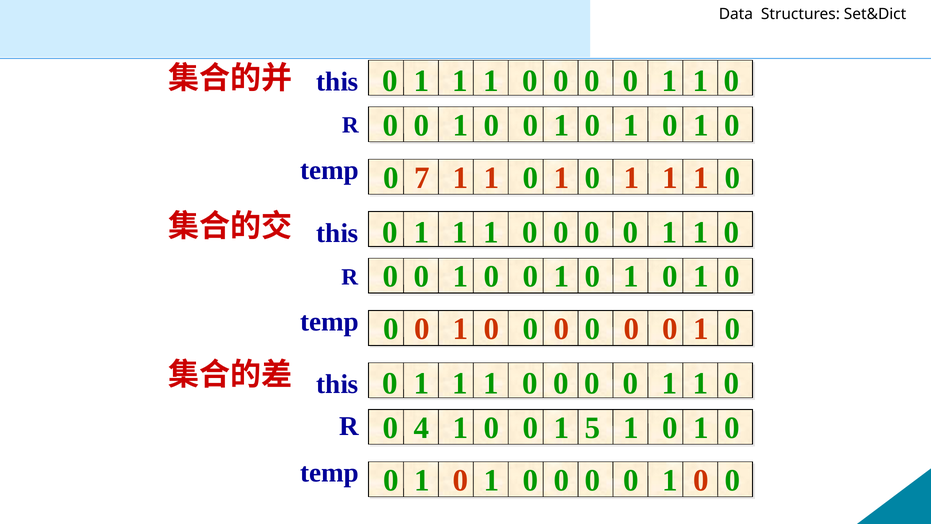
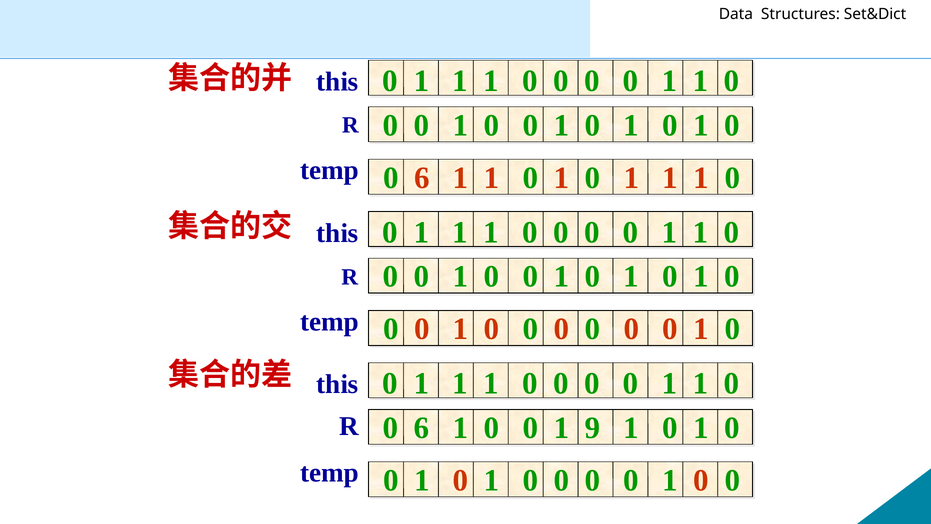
7: 7 -> 6 (422, 178)
4: 4 -> 6 (422, 428)
5: 5 -> 9 (592, 428)
